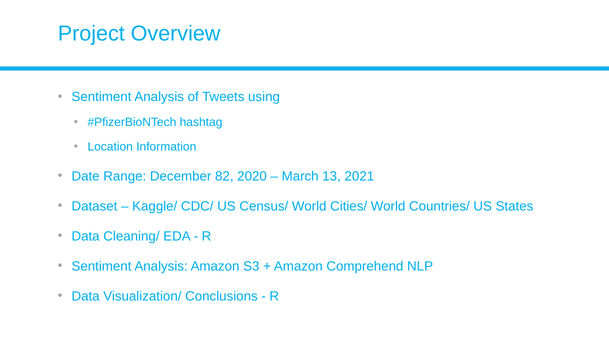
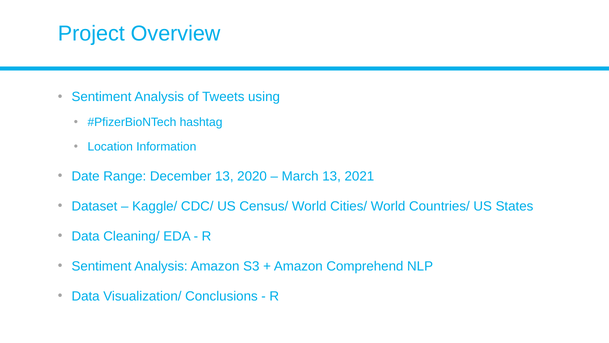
December 82: 82 -> 13 (224, 176)
